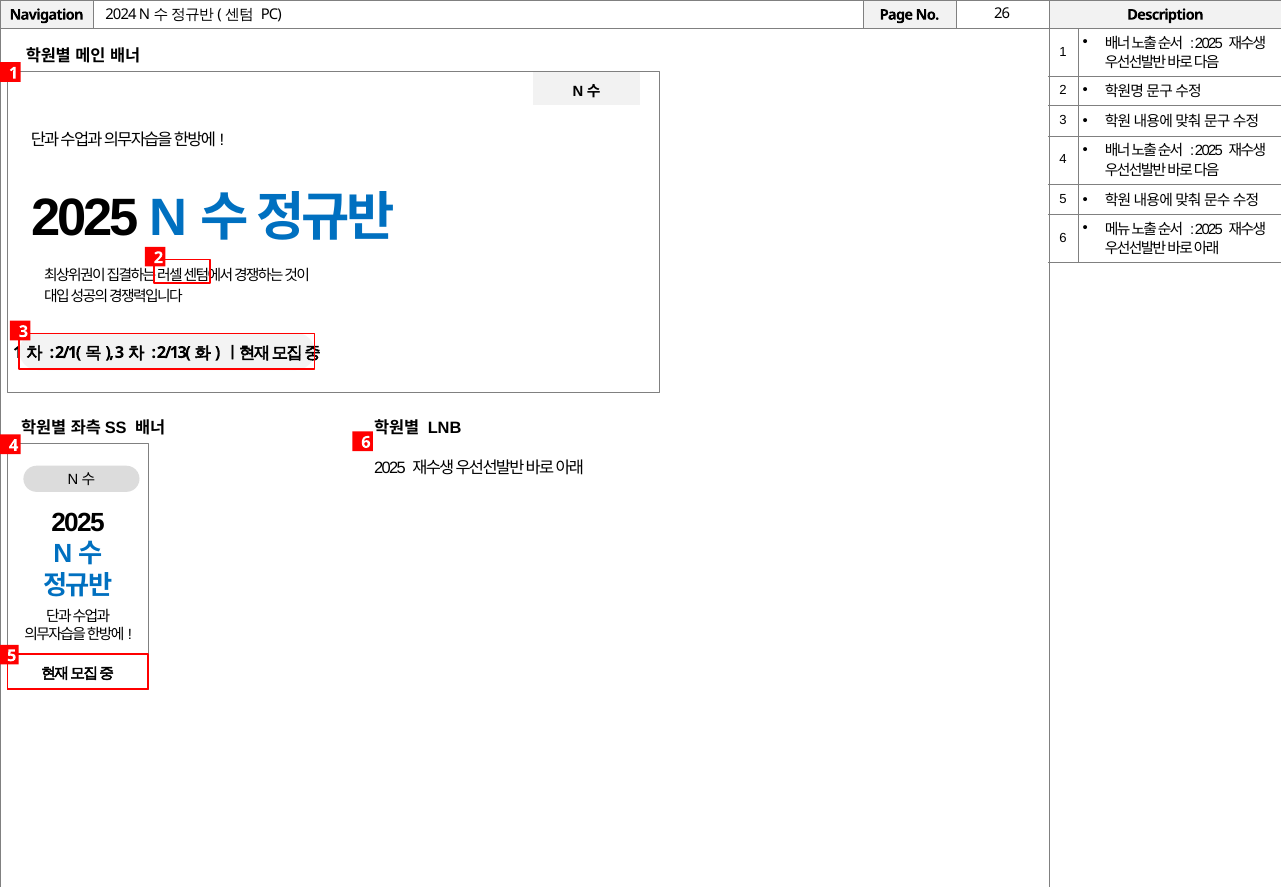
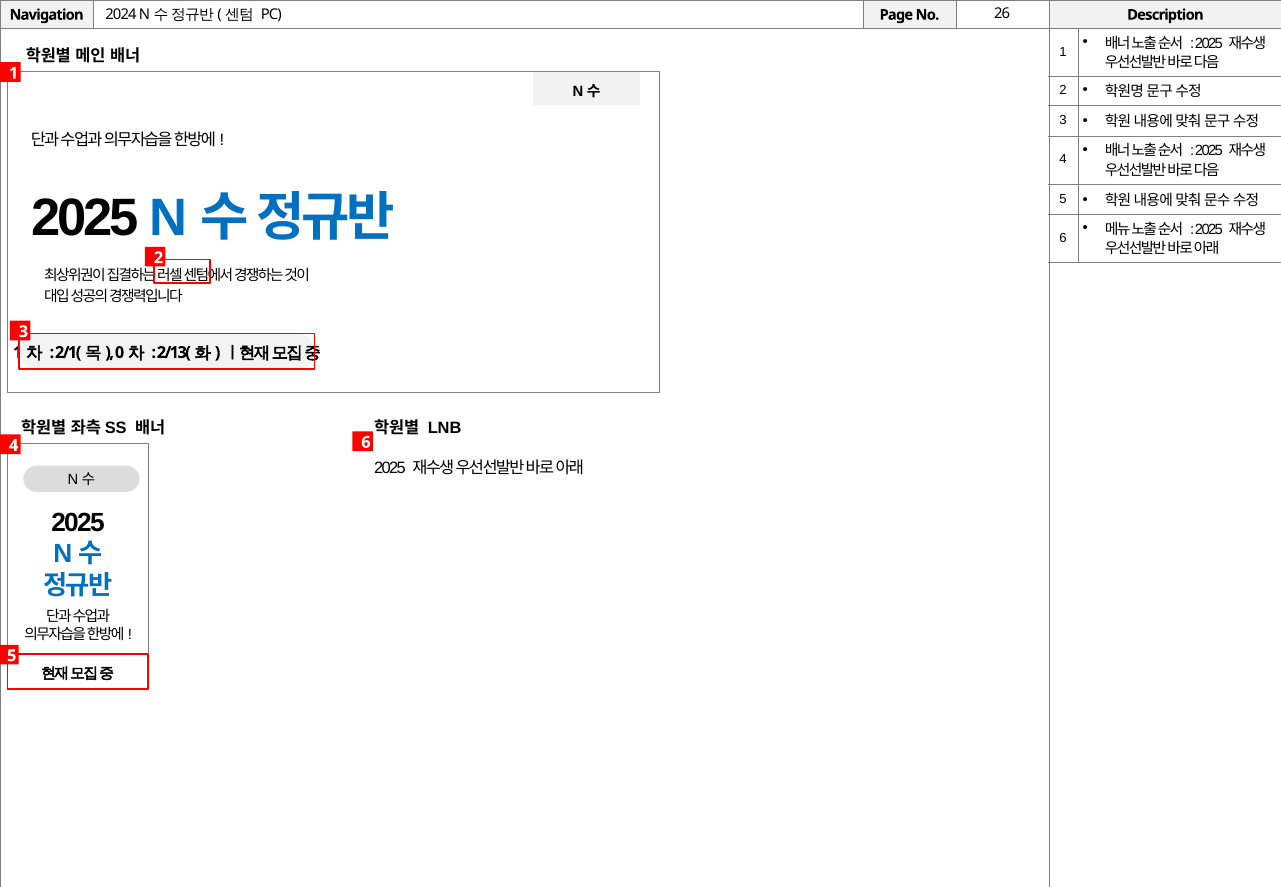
3: 3 -> 0 (120, 352)
